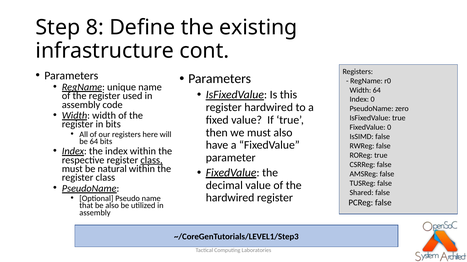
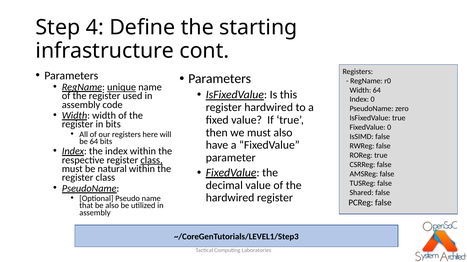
8: 8 -> 4 (95, 28)
existing: existing -> starting (258, 28)
unique underline: none -> present (122, 87)
